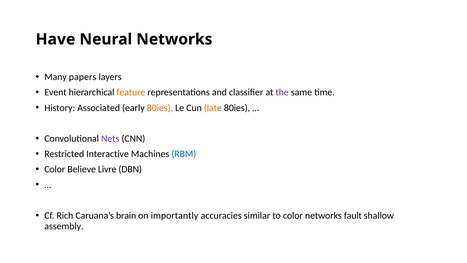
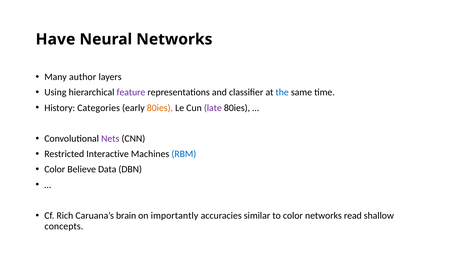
papers: papers -> author (83, 77)
Event: Event -> Using (55, 92)
feature colour: orange -> purple (131, 92)
the colour: purple -> blue (282, 92)
Associated: Associated -> Categories (99, 108)
late colour: orange -> purple (213, 108)
Livre: Livre -> Data (107, 169)
fault: fault -> read (353, 215)
assembly: assembly -> concepts (64, 226)
